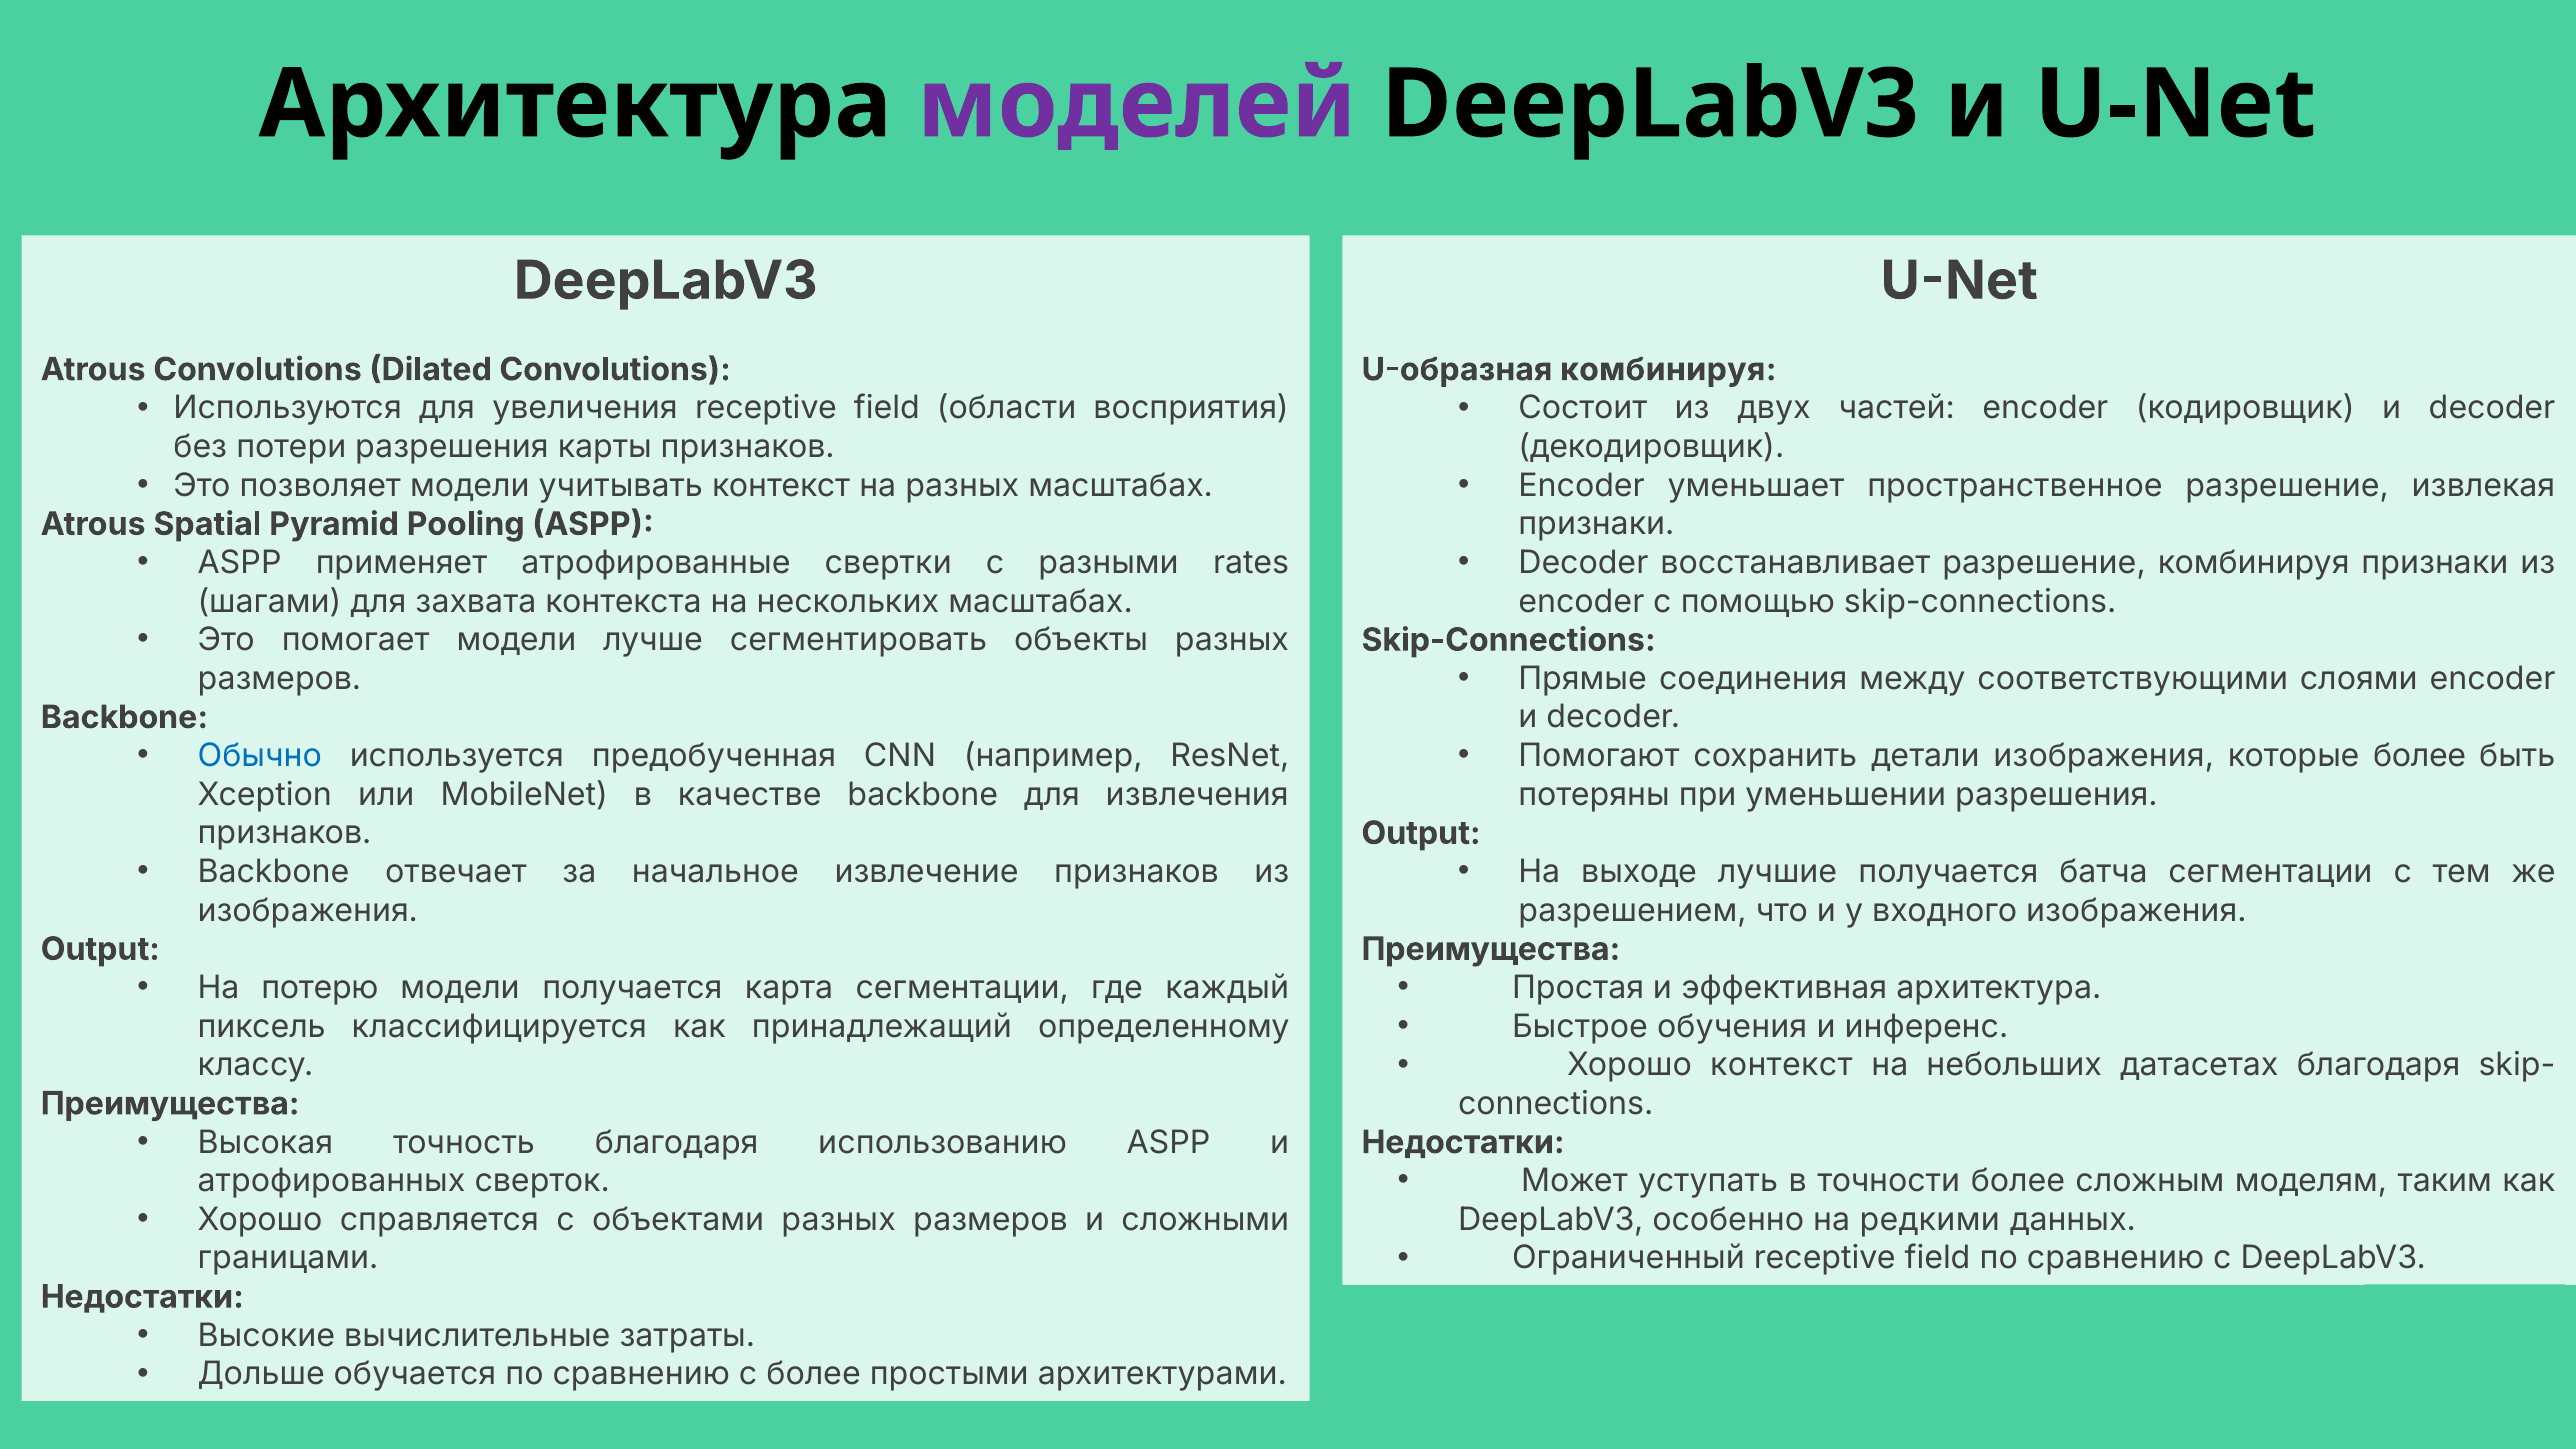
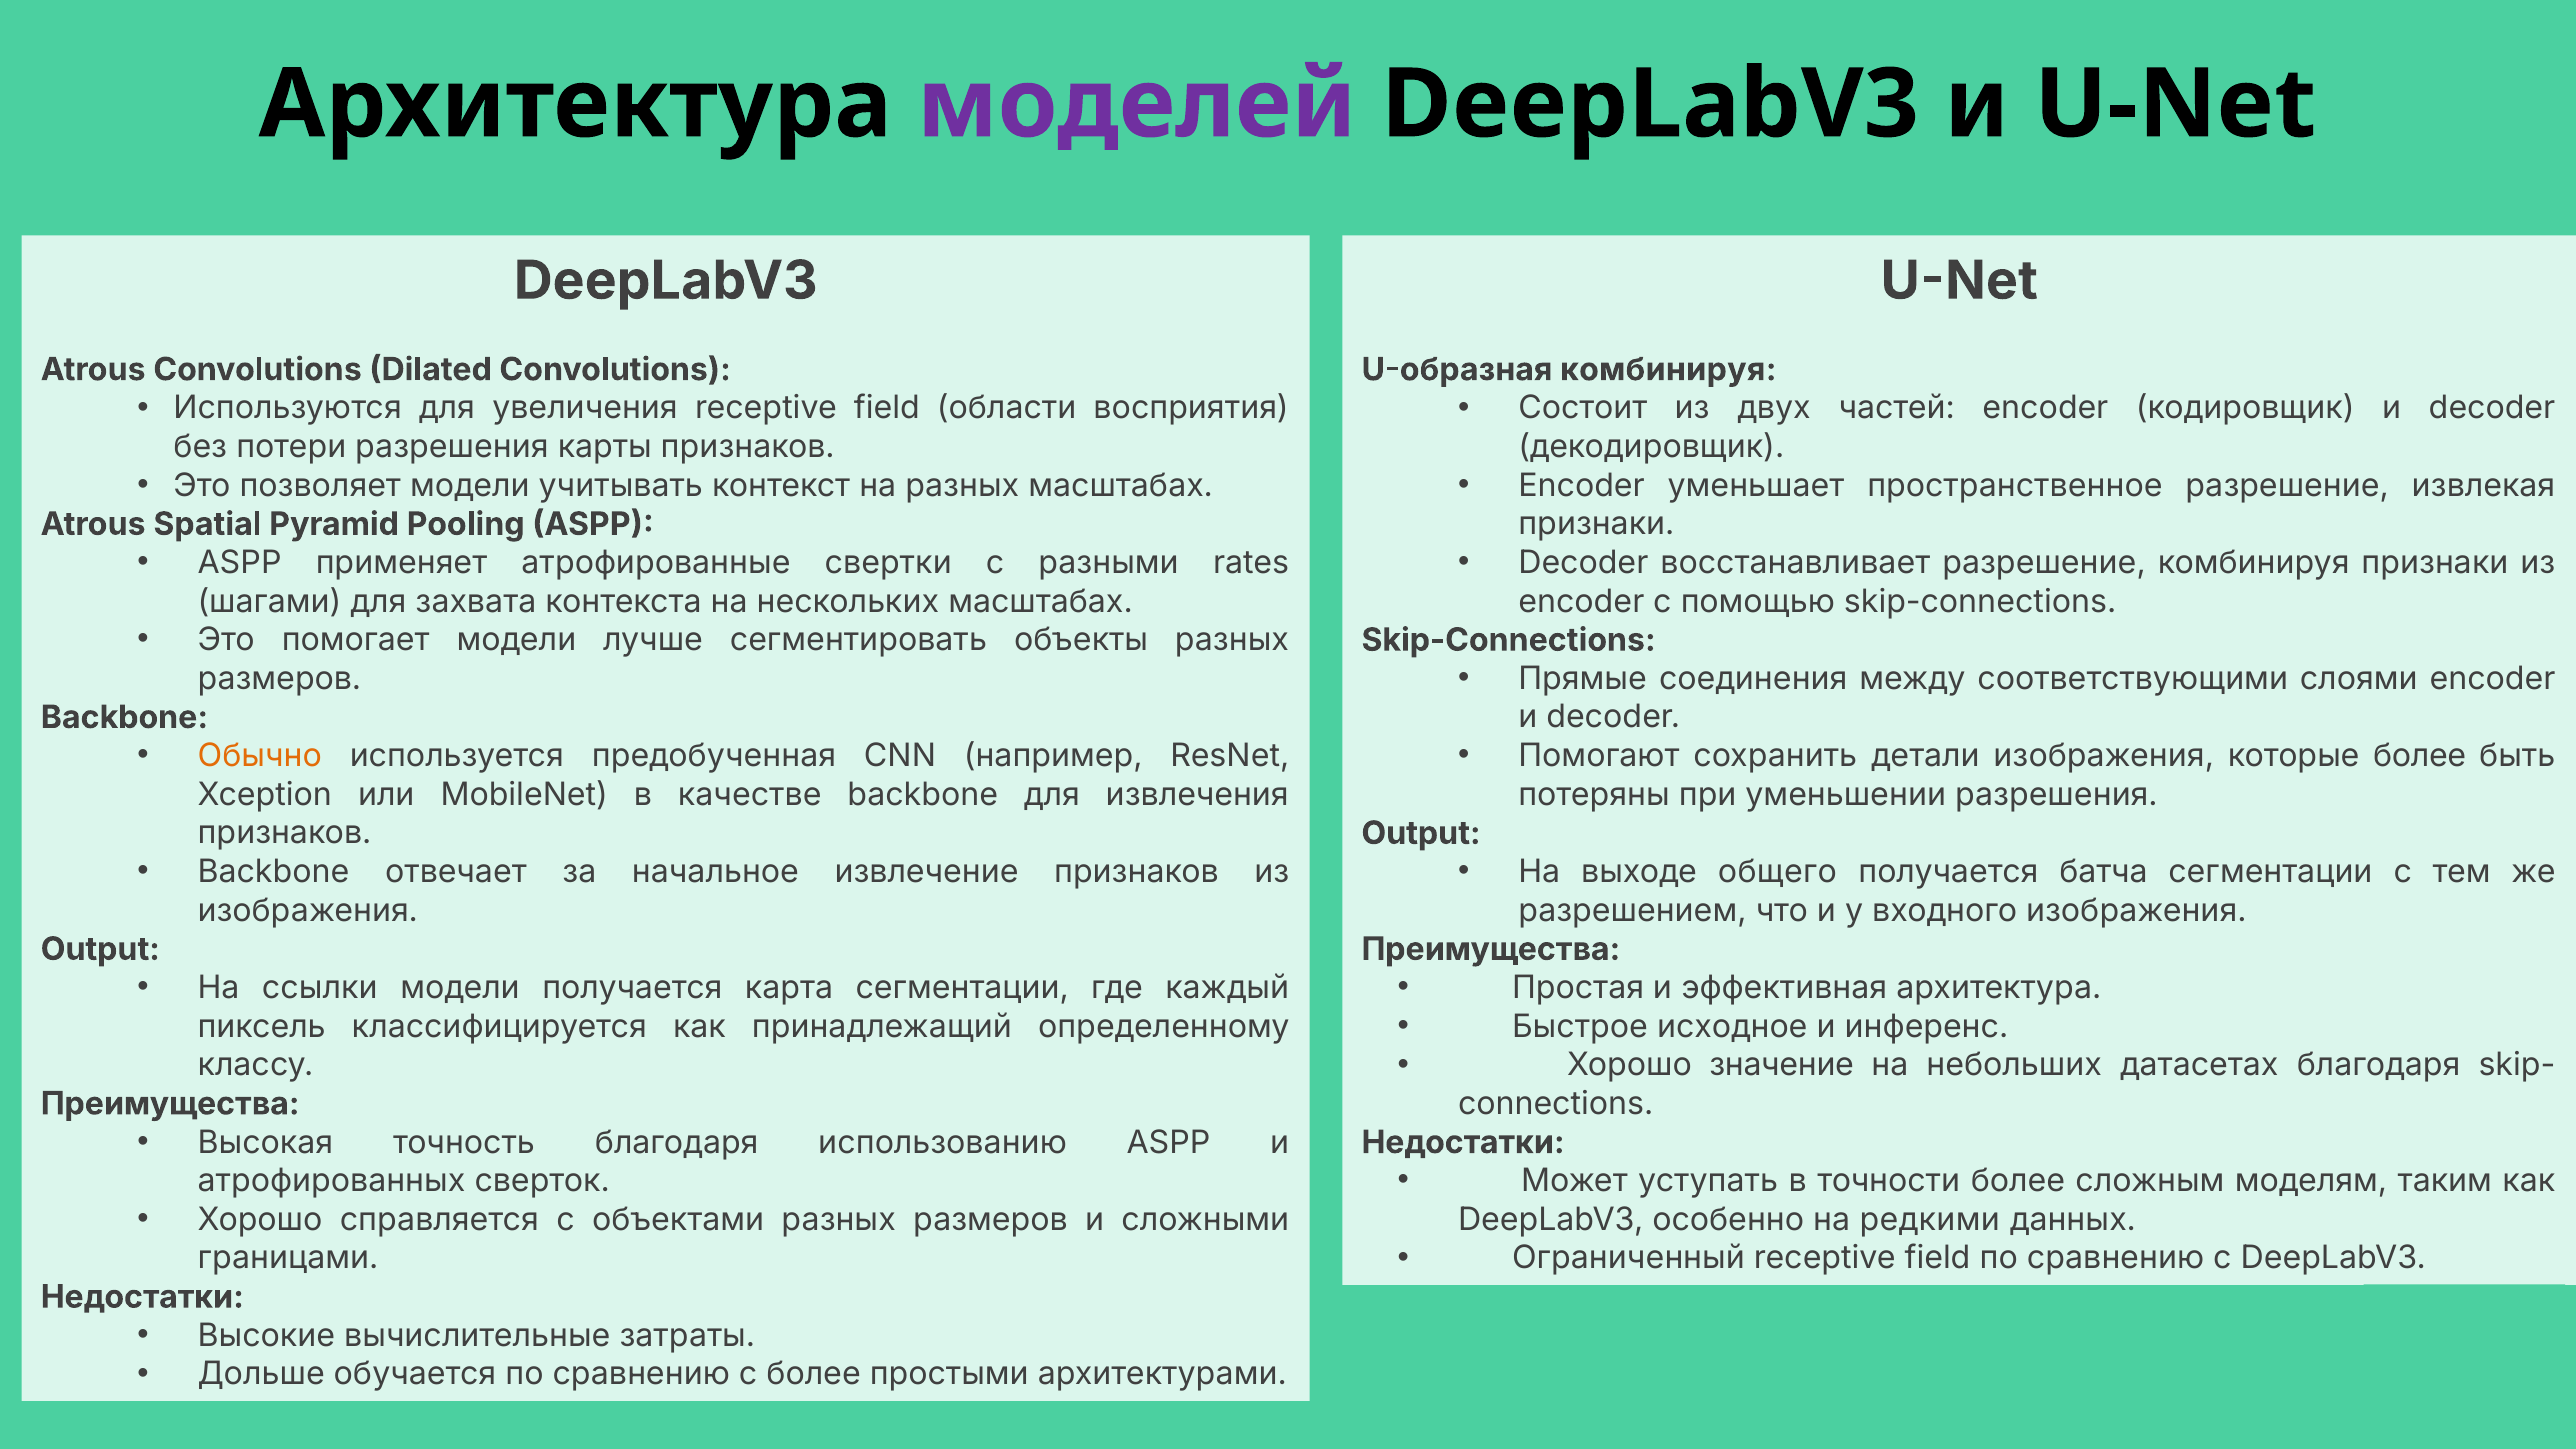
Обычно colour: blue -> orange (260, 756)
лучшие: лучшие -> общего (1777, 872)
потерю: потерю -> ссылки (320, 988)
обучения: обучения -> исходное (1732, 1026)
Хорошо контекст: контекст -> значение (1782, 1065)
